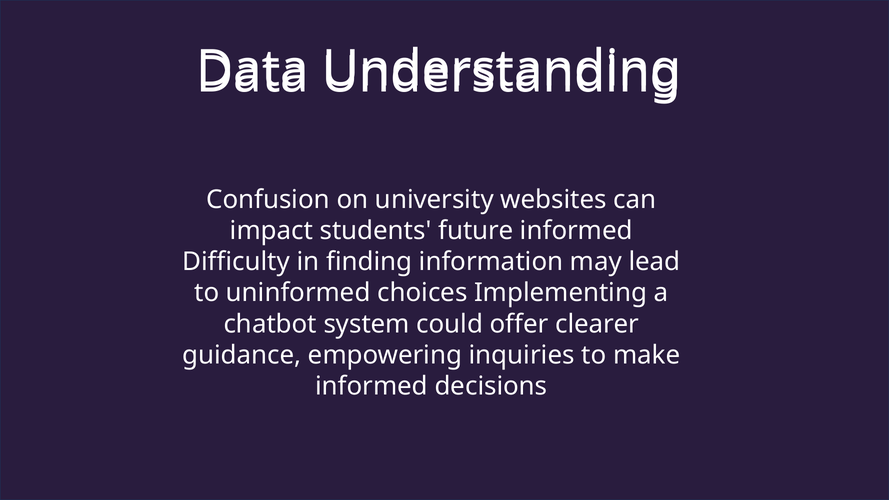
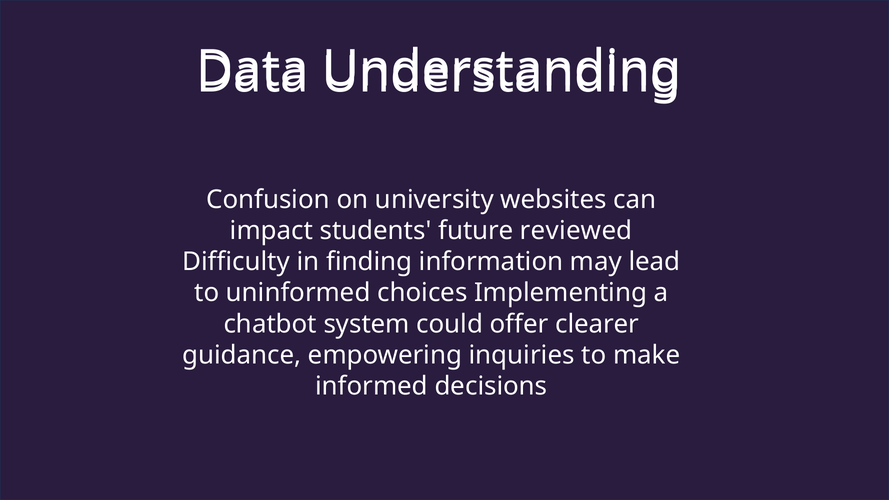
future informed: informed -> reviewed (576, 231)
